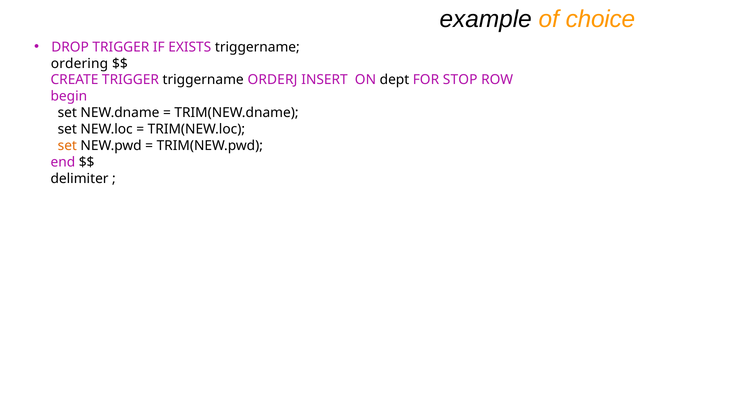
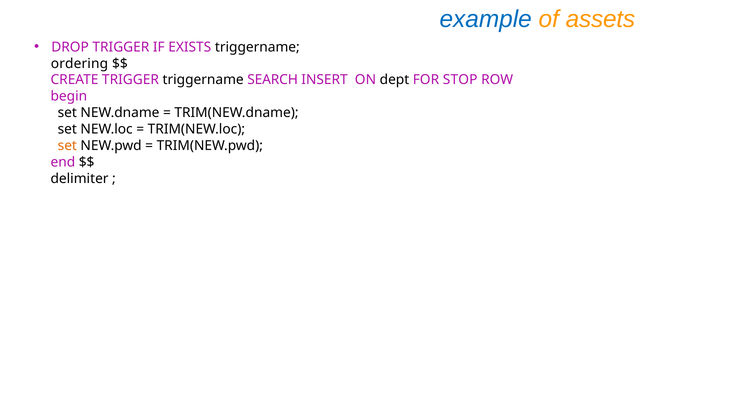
example colour: black -> blue (486, 19)
choice: choice -> assets (600, 19)
ORDERJ: ORDERJ -> SEARCH (273, 80)
